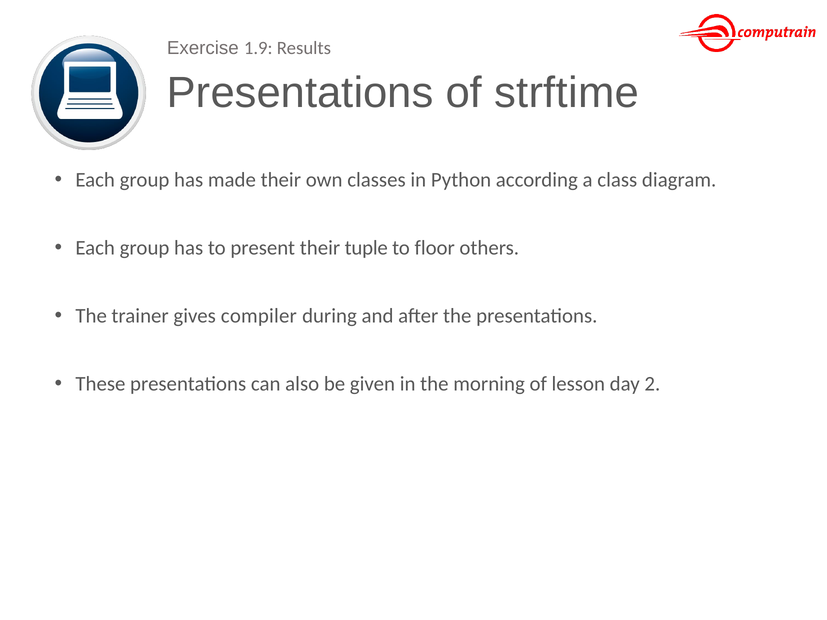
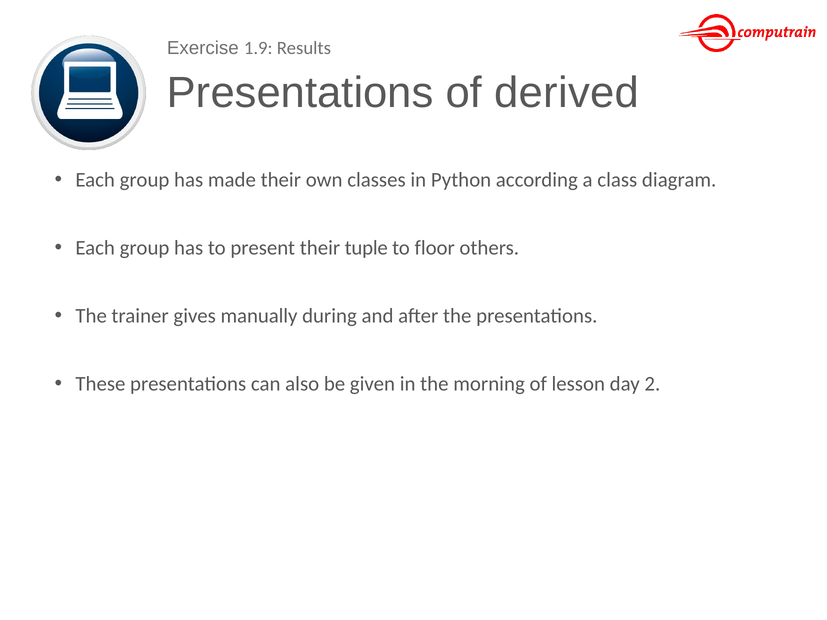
strftime: strftime -> derived (567, 93)
compiler: compiler -> manually (259, 316)
